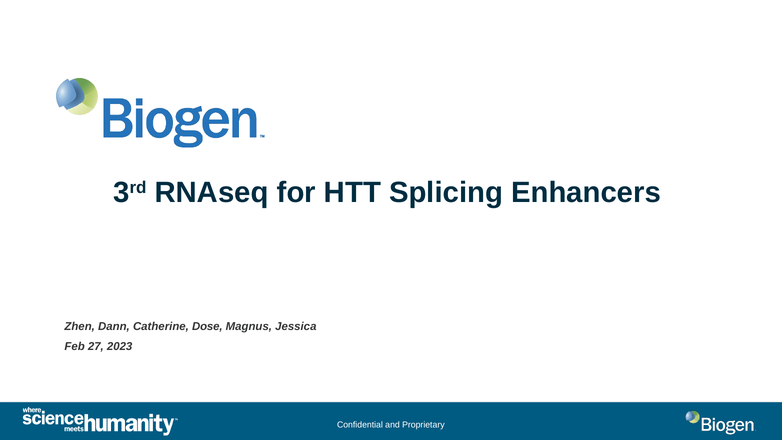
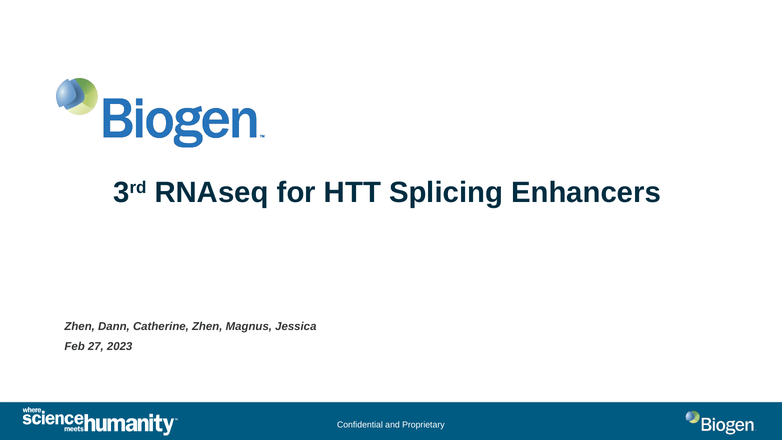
Catherine Dose: Dose -> Zhen (207, 326)
